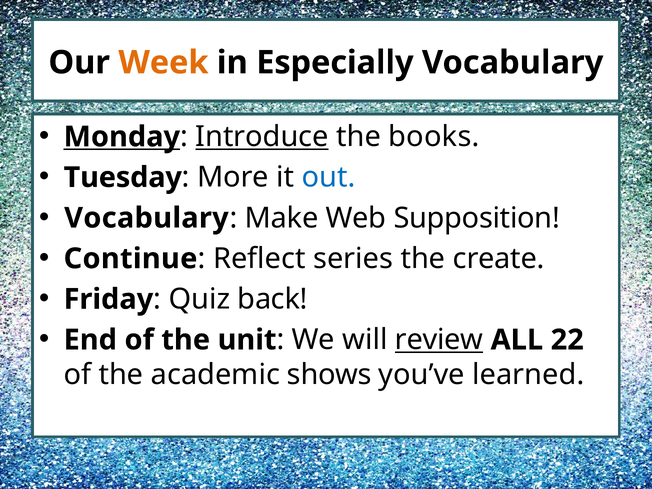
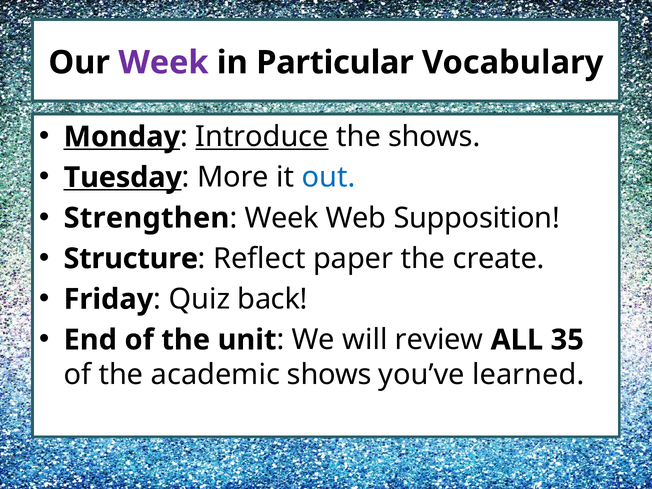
Week colour: orange -> purple (163, 63)
Especially: Especially -> Particular (335, 63)
the books: books -> shows (434, 137)
Tuesday underline: none -> present (123, 177)
Vocabulary: Vocabulary -> Strengthen (146, 218)
Make: Make -> Week (282, 218)
Continue: Continue -> Structure (131, 259)
series: series -> paper (353, 259)
review underline: present -> none (439, 340)
22: 22 -> 35 (567, 340)
